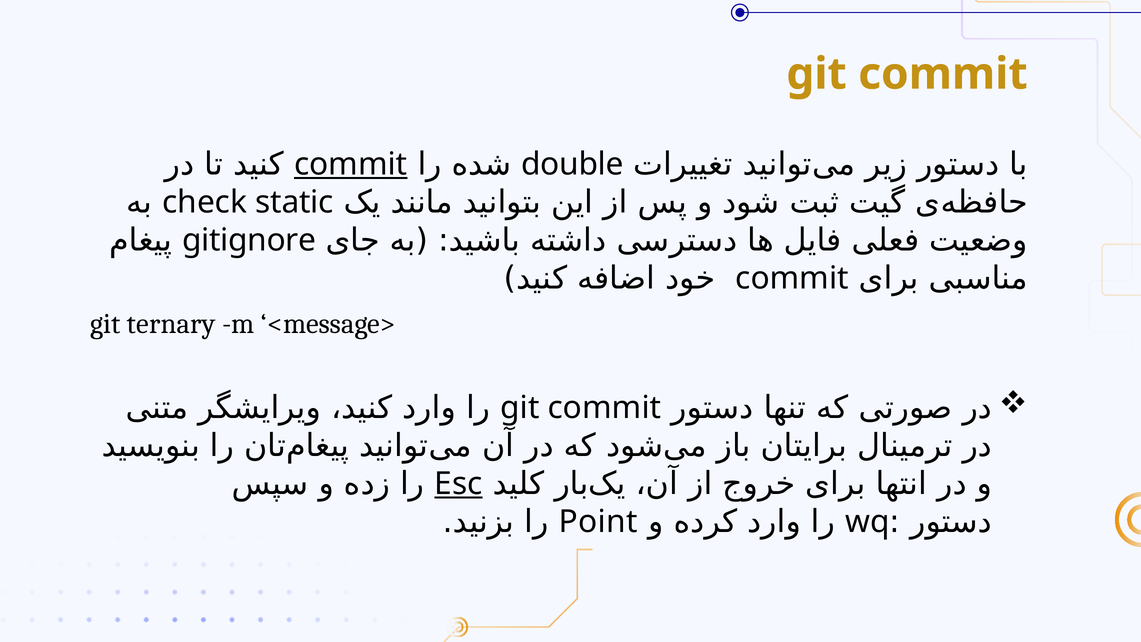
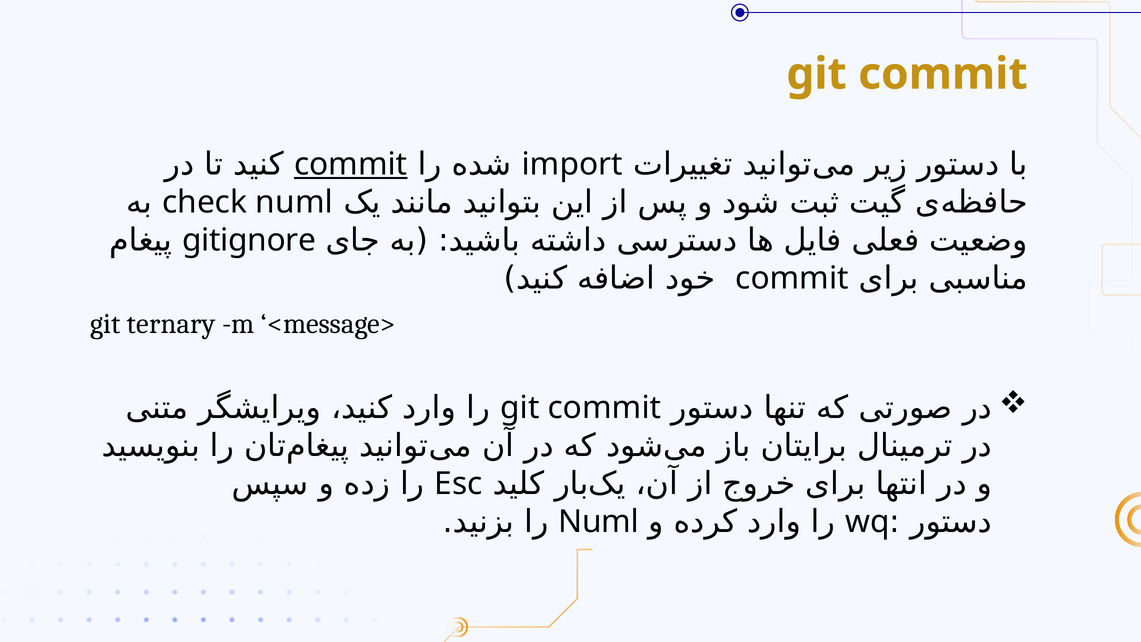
double: double -> import (572, 164)
check static: static -> numl (294, 202)
Esc underline: present -> none (458, 484)
Point: Point -> Numl (599, 522)
